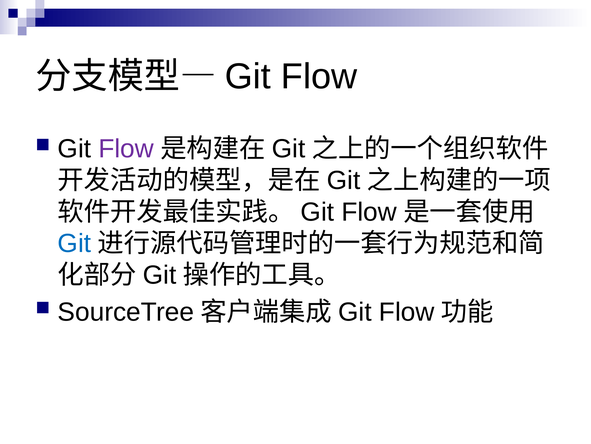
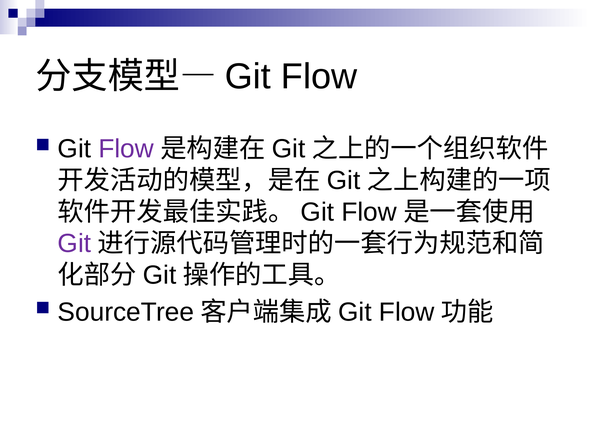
Git colour: blue -> purple (74, 243)
